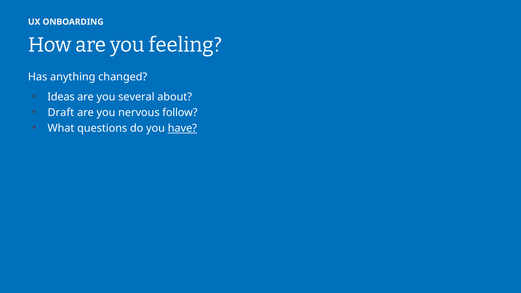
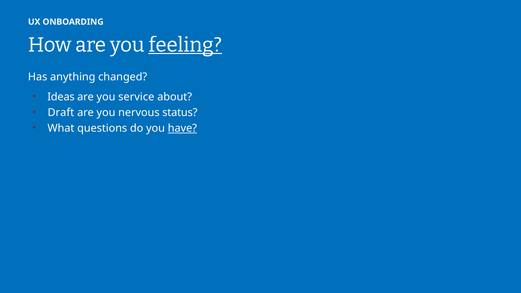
feeling underline: none -> present (185, 45)
several: several -> service (136, 97)
follow: follow -> status (180, 113)
